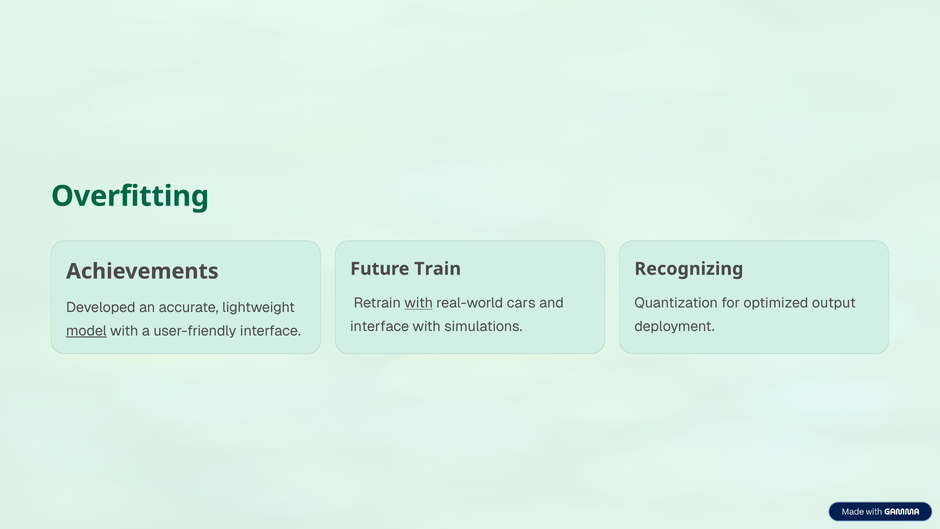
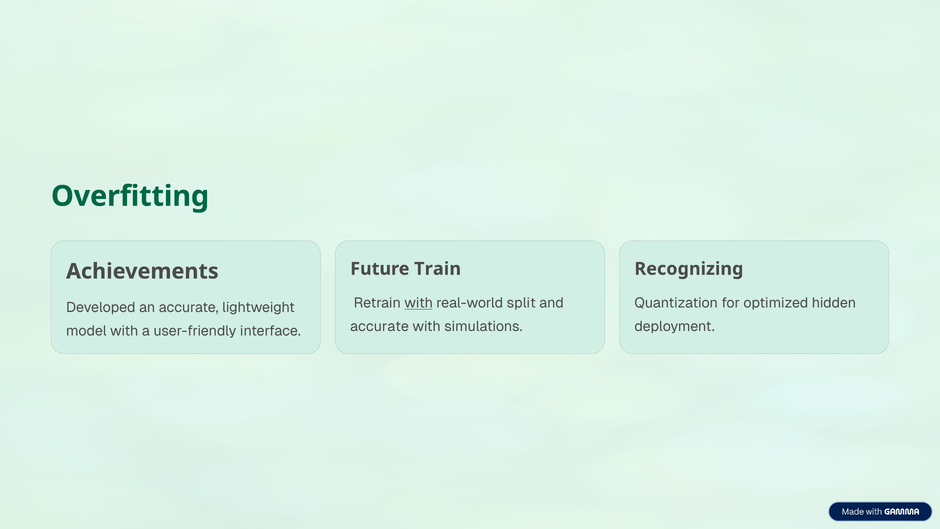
cars: cars -> split (521, 303)
output: output -> hidden (834, 303)
interface: interface -> accurate (380, 326)
model underline: present -> none (86, 331)
